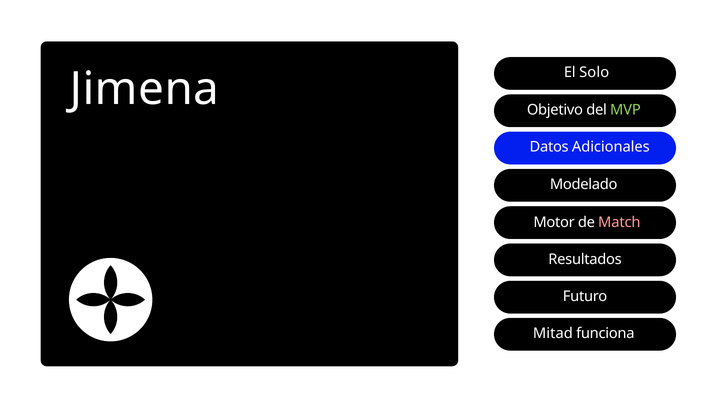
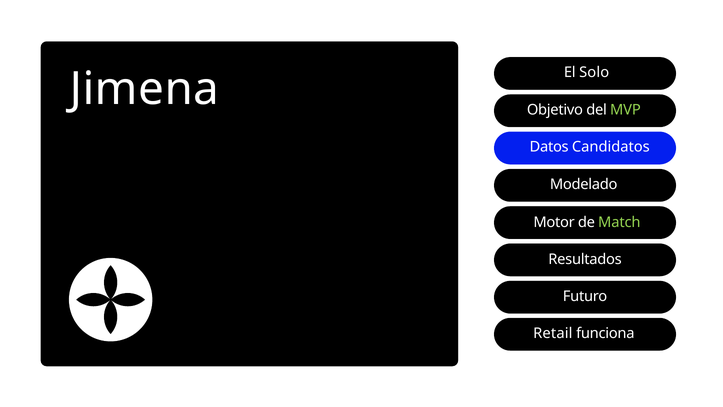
Adicionales: Adicionales -> Candidatos (611, 147)
Match colour: pink -> light green (619, 222)
Mitad: Mitad -> Retail (553, 333)
